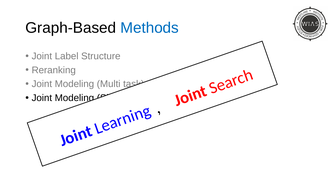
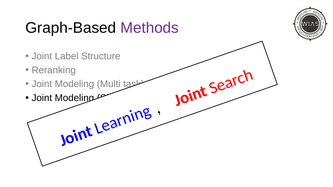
Methods colour: blue -> purple (150, 28)
